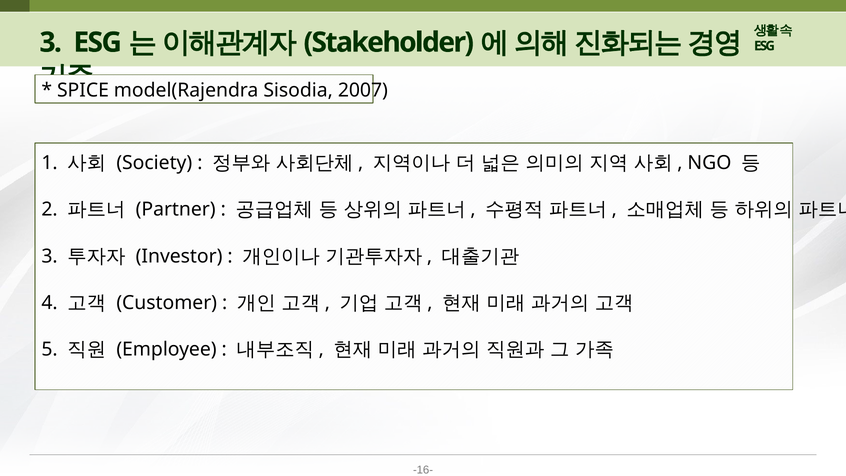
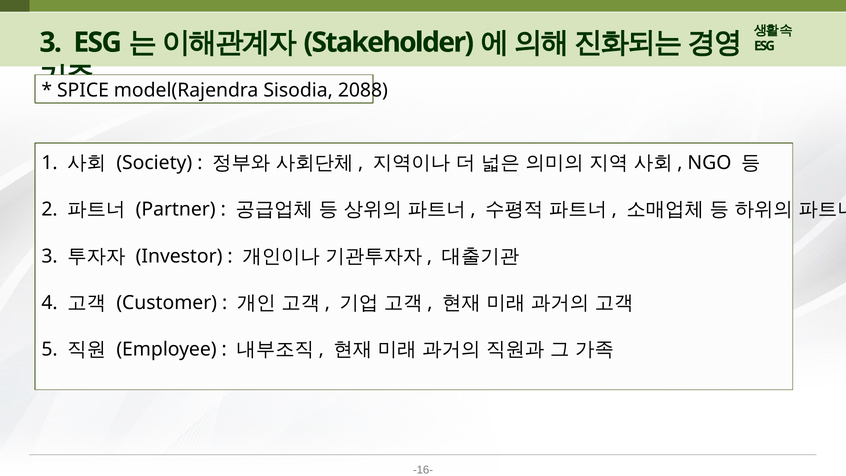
2007: 2007 -> 2088 (363, 90)
